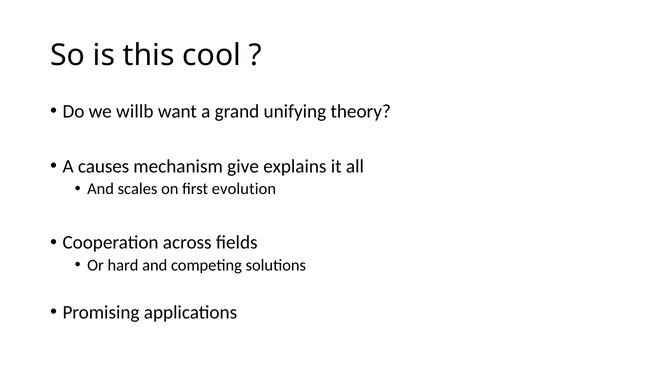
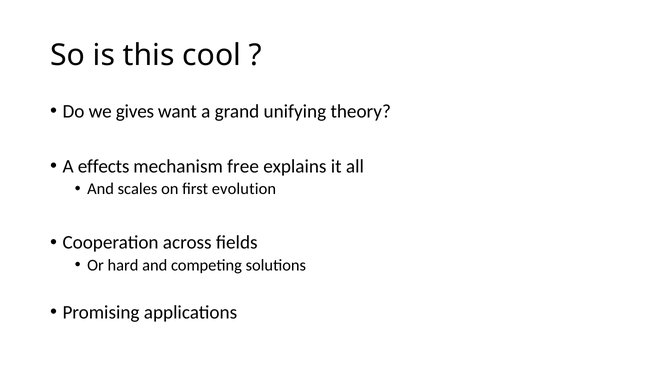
willb: willb -> gives (135, 111)
causes: causes -> effects (104, 166)
give: give -> free (243, 166)
